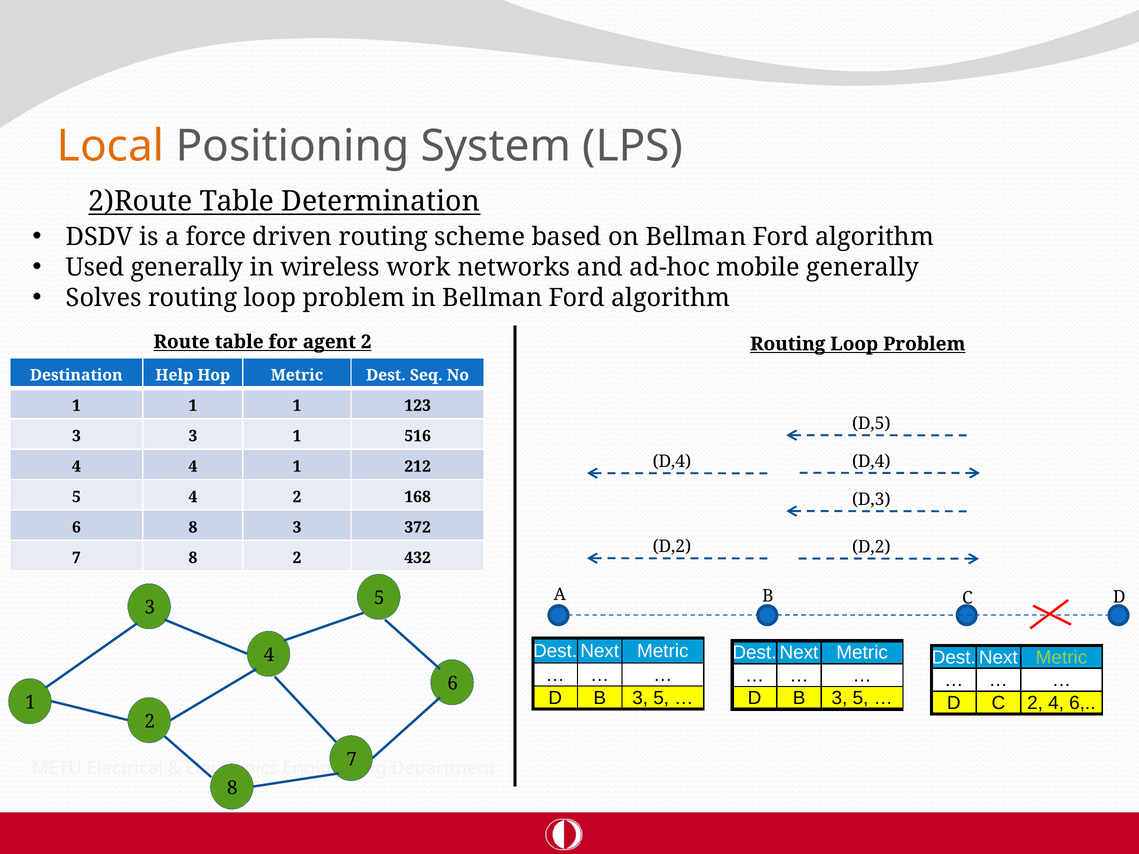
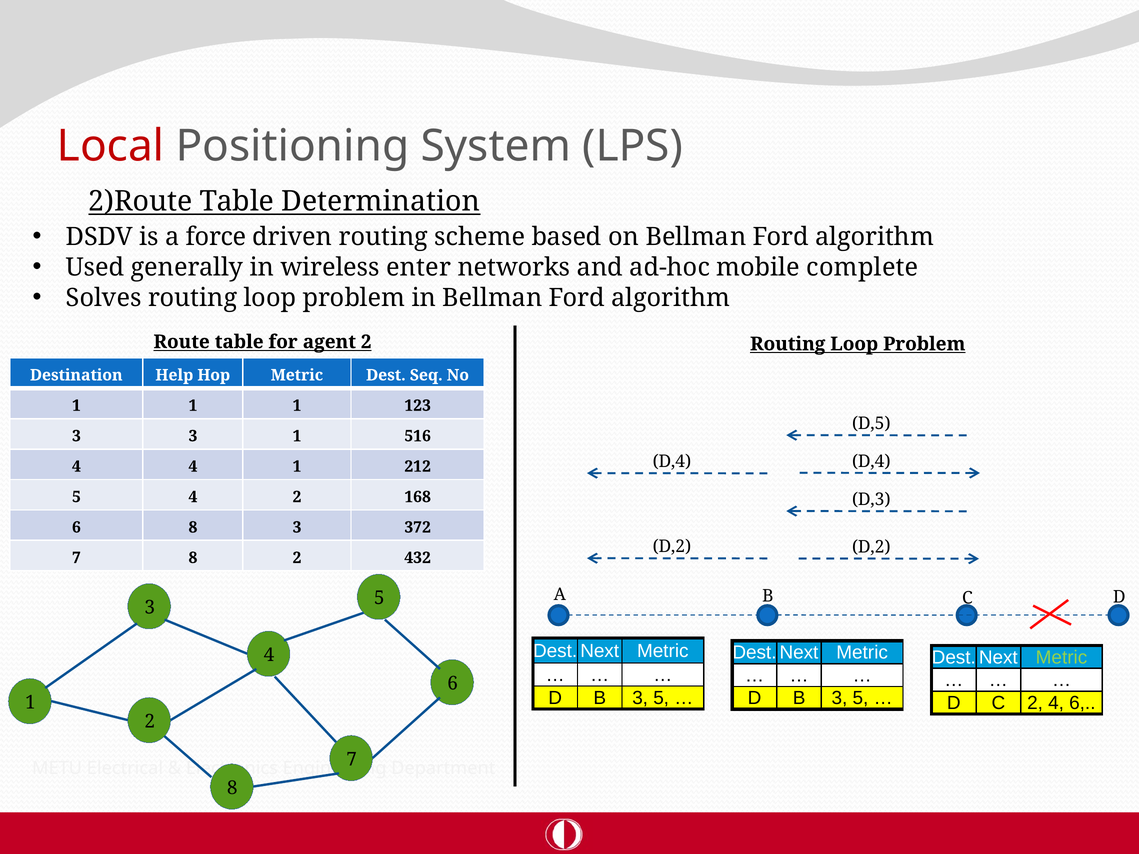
Local colour: orange -> red (111, 146)
work: work -> enter (419, 267)
mobile generally: generally -> complete (862, 267)
